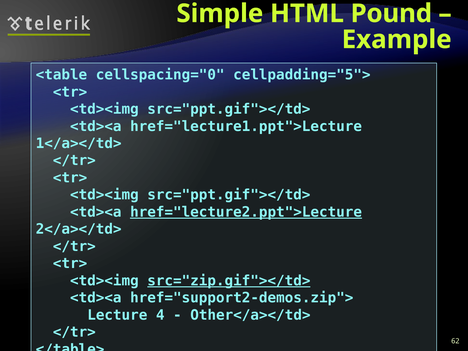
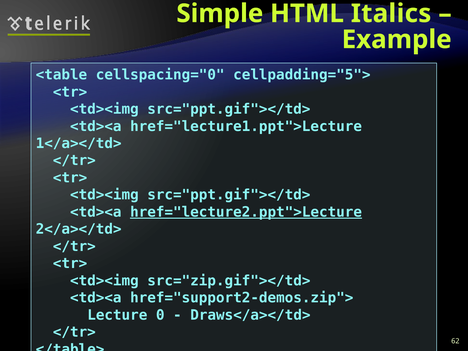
Pound: Pound -> Italics (391, 14)
src="zip.gif"></td> underline: present -> none (229, 281)
4: 4 -> 0 (160, 315)
Other</a></td>: Other</a></td> -> Draws</a></td> (250, 315)
